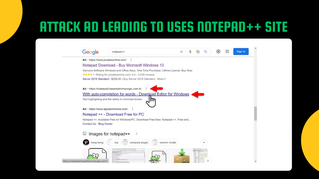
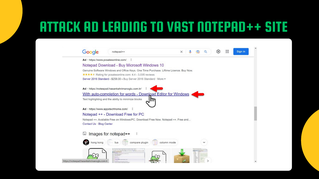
USES: USES -> VAST (181, 27)
